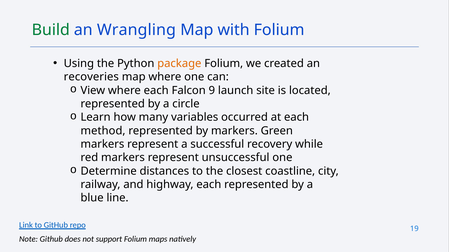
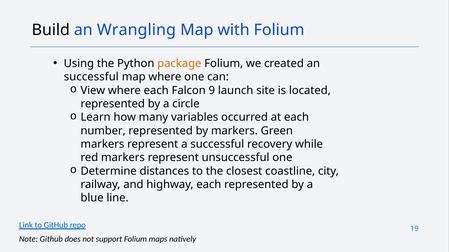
Build colour: green -> black (51, 30)
recoveries: recoveries -> successful (91, 77)
method: method -> number (103, 131)
